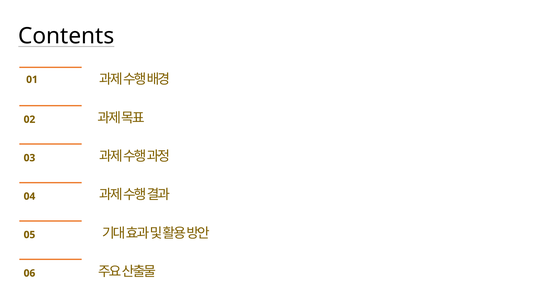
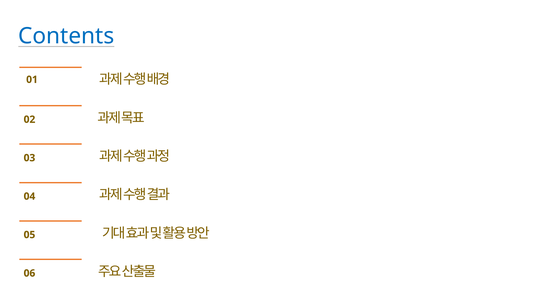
Contents colour: black -> blue (66, 36)
